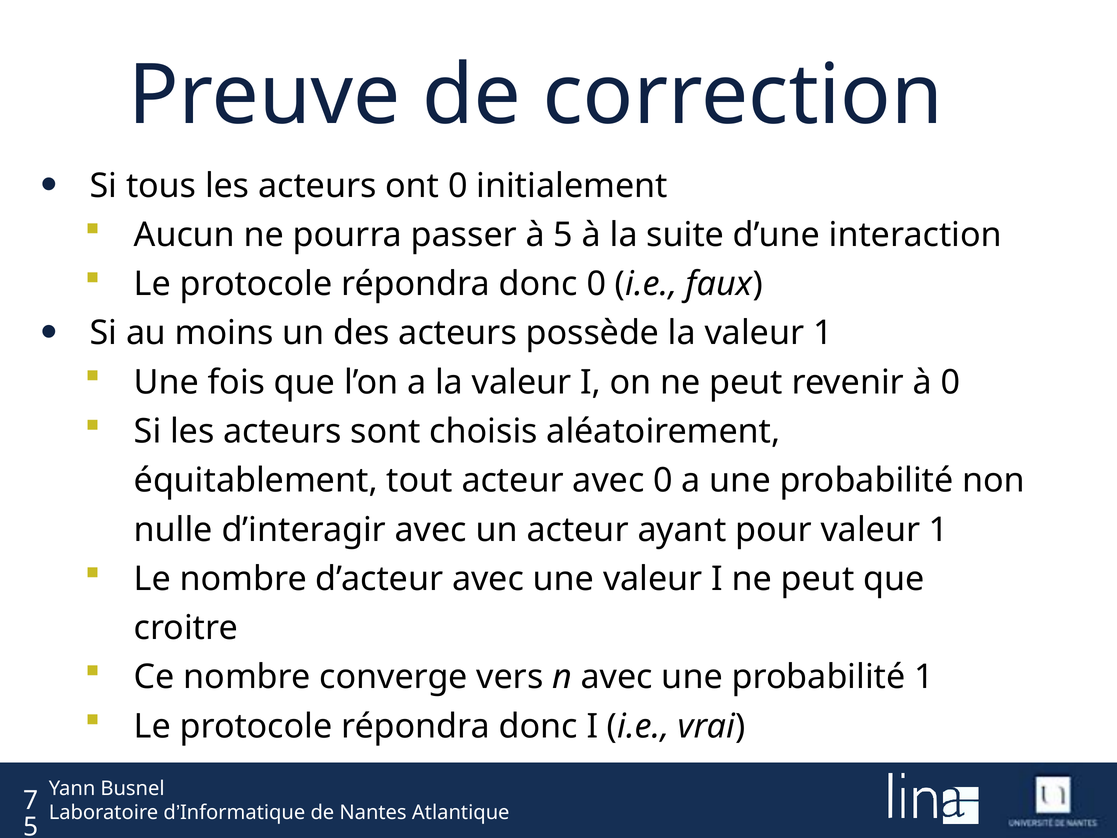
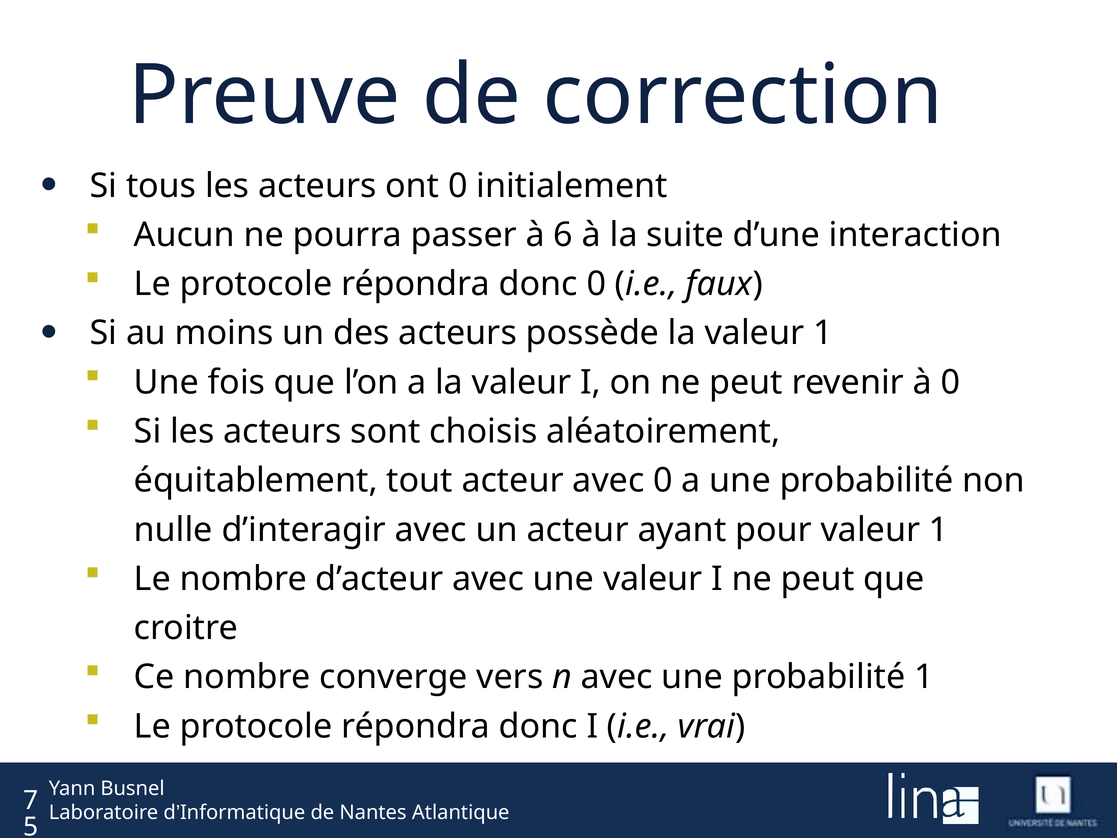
à 5: 5 -> 6 (563, 235)
